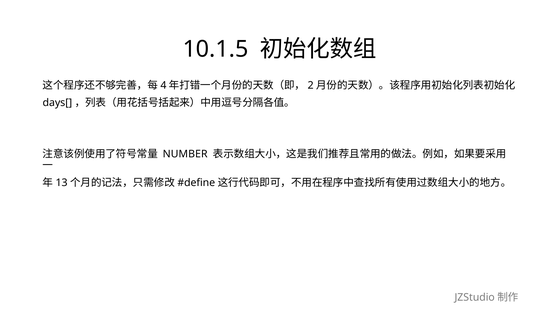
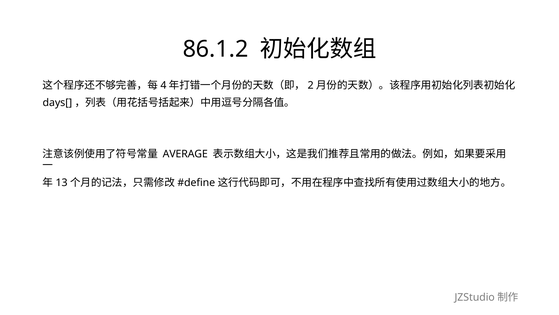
10.1.5: 10.1.5 -> 86.1.2 (216, 49)
NUMBER: NUMBER -> AVERAGE (185, 154)
